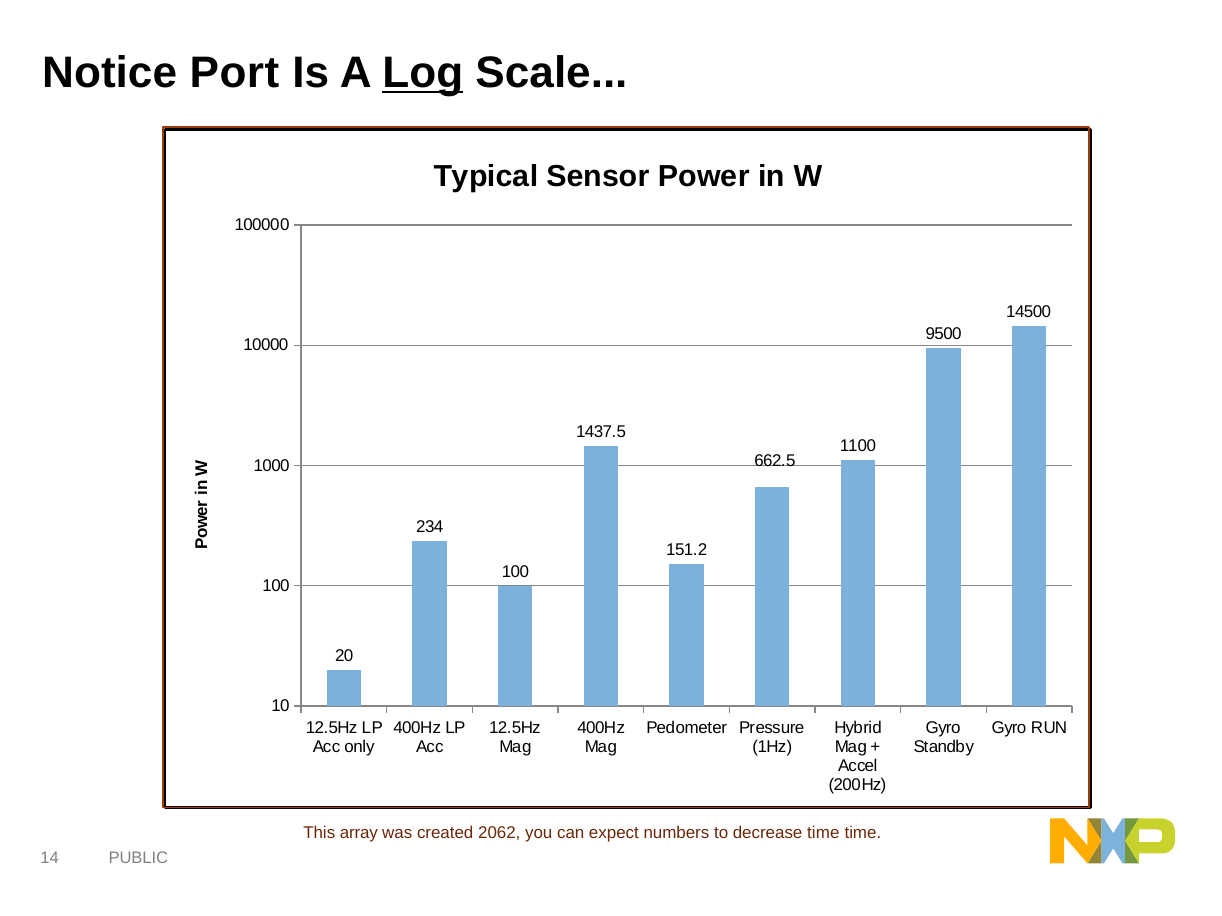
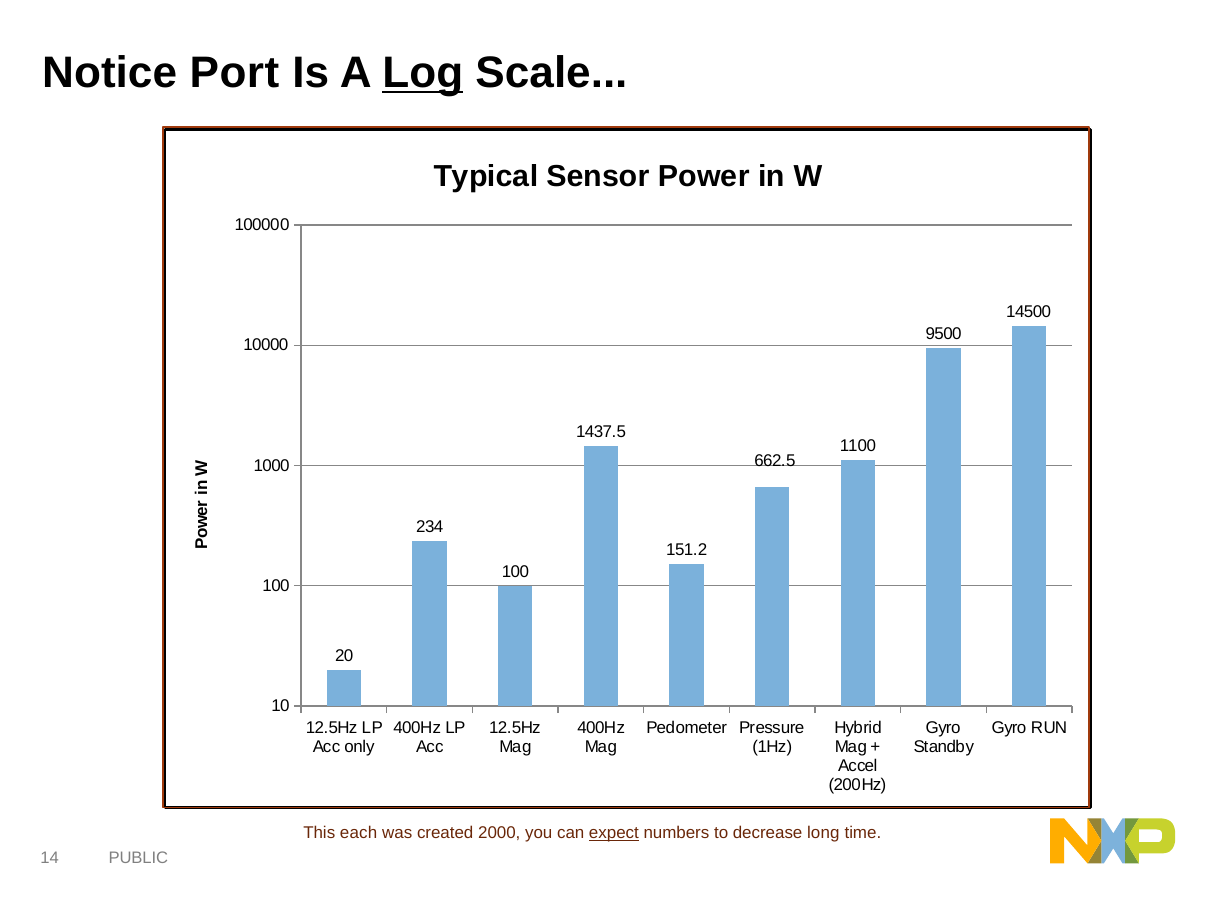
array: array -> each (359, 834)
2062: 2062 -> 2000 (499, 834)
expect underline: none -> present (614, 834)
decrease time: time -> long (823, 834)
